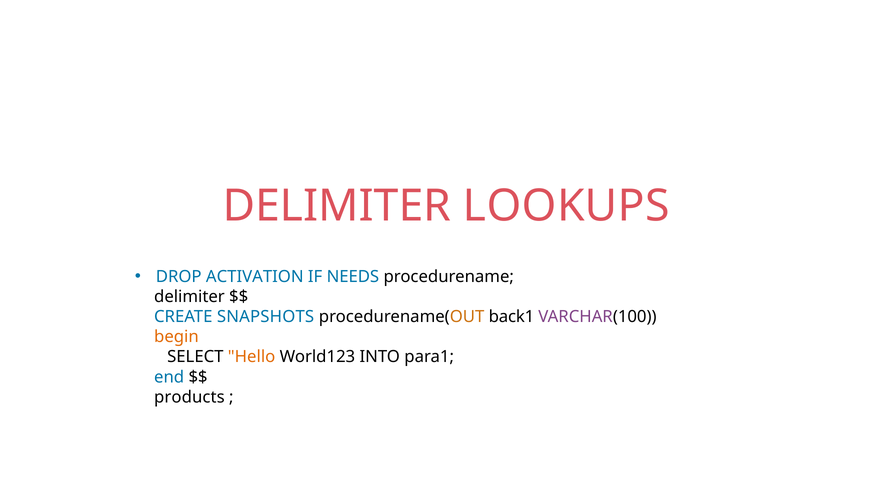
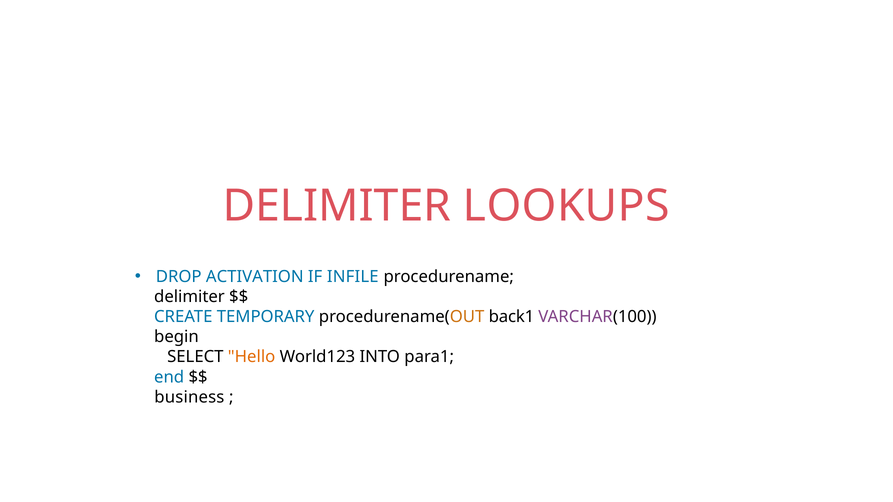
NEEDS: NEEDS -> INFILE (353, 277)
SNAPSHOTS: SNAPSHOTS -> TEMPORARY (266, 317)
begin colour: orange -> black (176, 337)
products: products -> business (189, 397)
